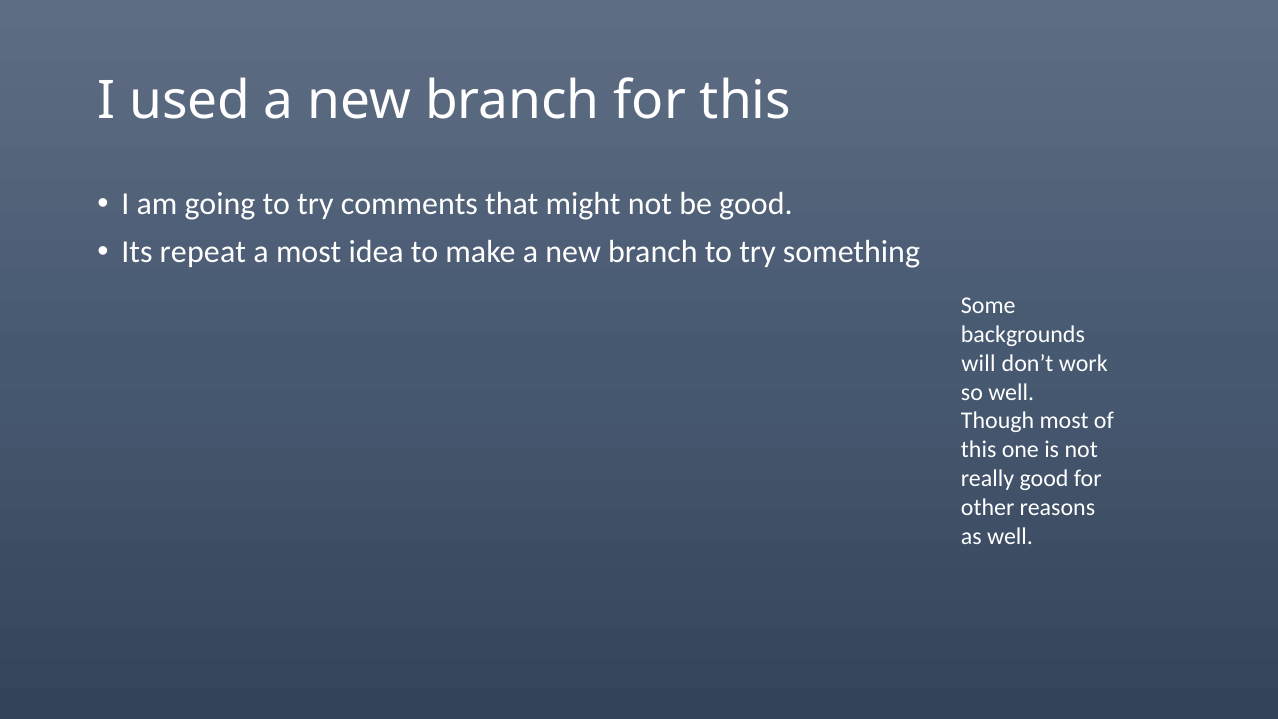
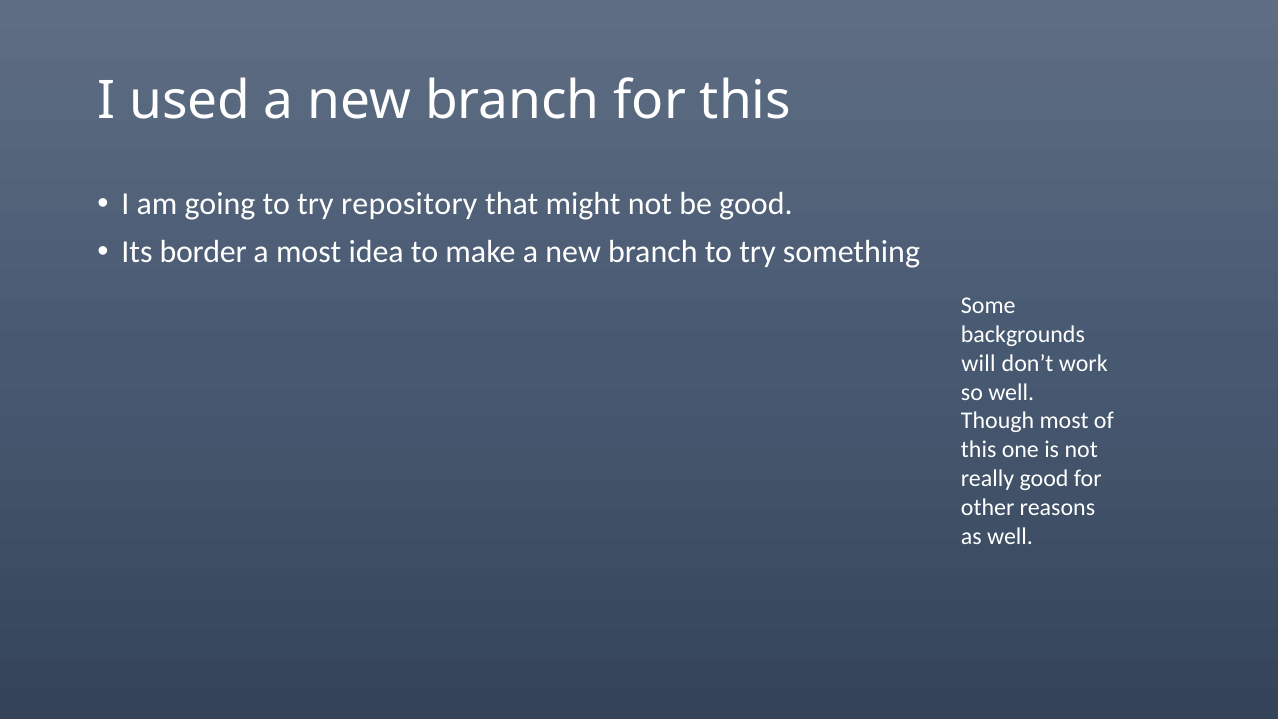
comments: comments -> repository (409, 204)
repeat: repeat -> border (203, 252)
